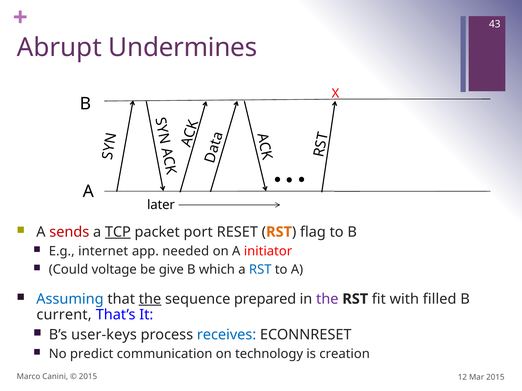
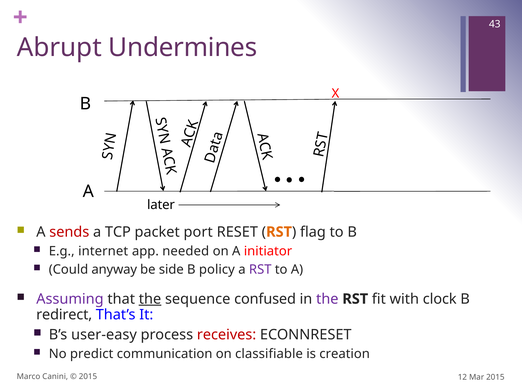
TCP underline: present -> none (118, 232)
voltage: voltage -> anyway (114, 270)
give: give -> side (171, 270)
which: which -> policy (217, 270)
RST colour: blue -> purple (260, 270)
Assuming colour: blue -> purple (70, 299)
prepared: prepared -> confused (265, 299)
filled: filled -> clock (440, 299)
current: current -> redirect (64, 315)
user-keys: user-keys -> user-easy (104, 335)
receives colour: blue -> red (227, 335)
technology: technology -> classifiable (269, 354)
